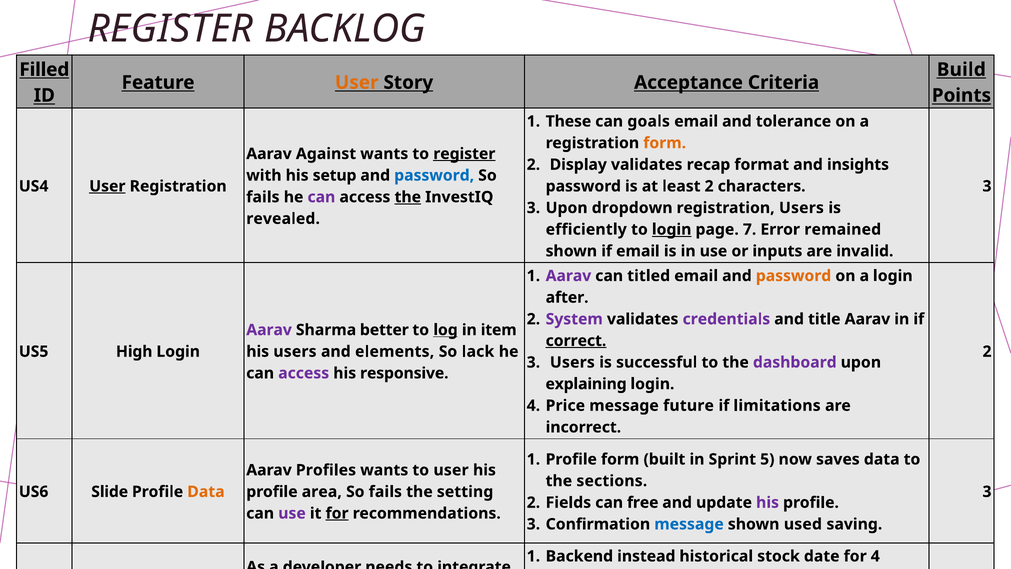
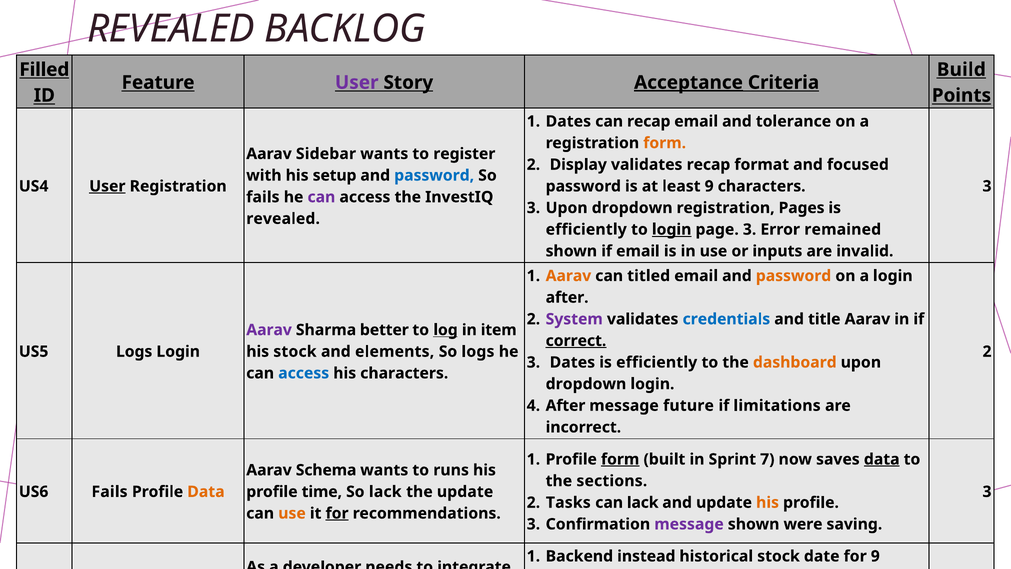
REGISTER: REGISTER -> REVEALED (171, 29)
User colour: orange -> purple (357, 82)
Acceptance underline: none -> present (689, 82)
1 These: These -> Dates (568, 121)
can goals: goals -> recap (649, 121)
Against: Against -> Sidebar (326, 154)
register underline: present -> none (464, 154)
insights: insights -> focused (858, 165)
least 2: 2 -> 9 (709, 186)
the underline: present -> none (408, 197)
registration Users: Users -> Pages (802, 208)
page 7: 7 -> 3 (750, 229)
Aarav colour: purple -> orange (568, 276)
credentials colour: purple -> blue (726, 319)
US5 High: High -> Logs (134, 351)
his users: users -> stock (295, 351)
So lack: lack -> logs (478, 351)
3 Users: Users -> Dates (572, 362)
successful: successful -> efficiently (657, 362)
dashboard colour: purple -> orange (795, 362)
access colour: purple -> blue (304, 373)
his responsive: responsive -> characters (404, 373)
explaining: explaining -> dropdown (586, 384)
4 Price: Price -> After (565, 405)
form underline: none -> present (620, 459)
Sprint 5: 5 -> 7 (767, 459)
data underline: none -> present (882, 459)
Profiles: Profiles -> Schema (326, 470)
to user: user -> runs (451, 470)
US6 Slide: Slide -> Fails (110, 491)
area: area -> time (322, 491)
fails: fails -> lack (385, 491)
the setting: setting -> update (465, 491)
Fields: Fields -> Tasks (568, 502)
can free: free -> lack (643, 502)
his colour: purple -> orange (768, 502)
use colour: purple -> orange (292, 513)
message colour: blue -> purple (689, 524)
used: used -> were (803, 524)
for 4: 4 -> 9 (875, 556)
